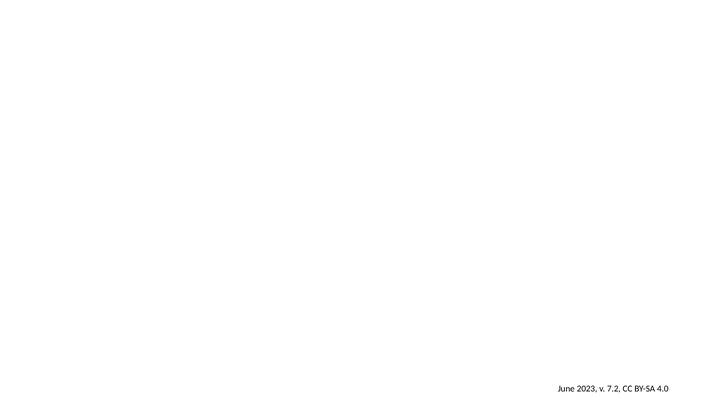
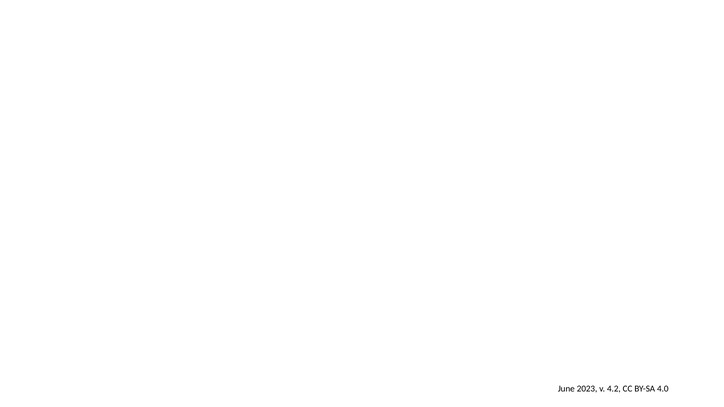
7.2: 7.2 -> 4.2 (614, 389)
